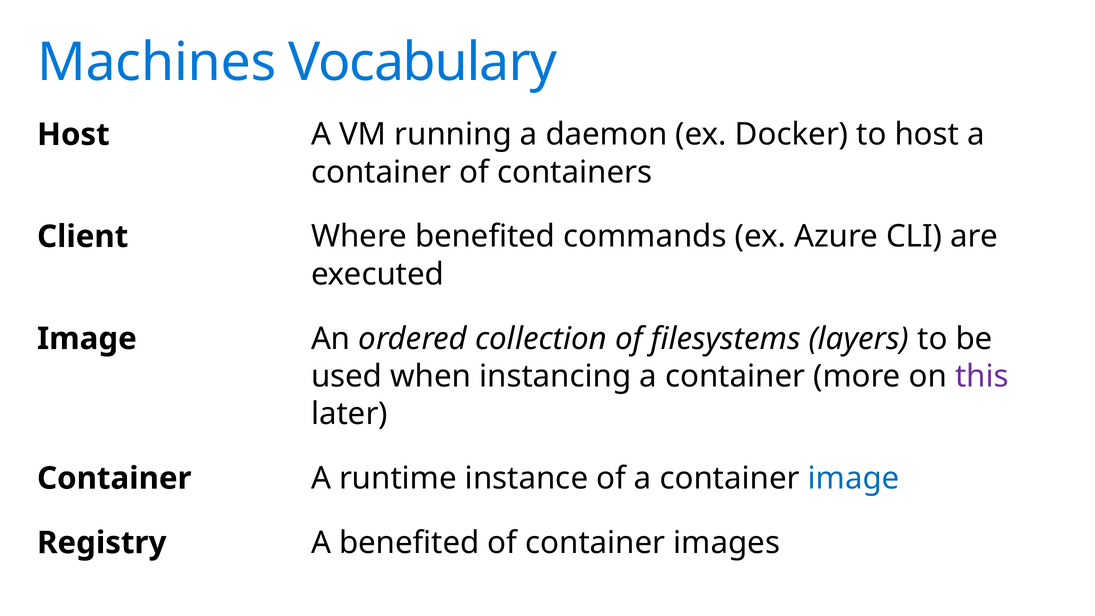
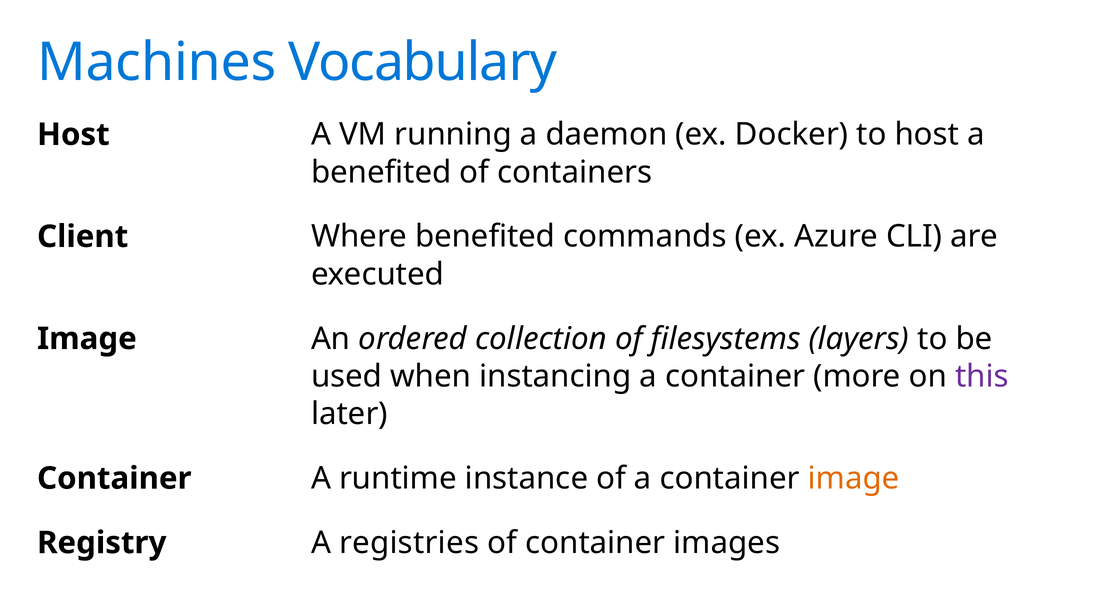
container: container -> benefited (381, 172)
image colour: blue -> orange (854, 478)
A benefited: benefited -> registries (409, 543)
